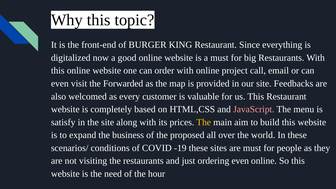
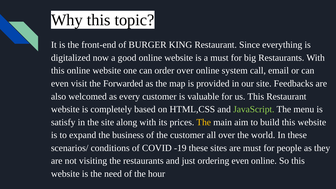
order with: with -> over (185, 71)
project: project -> system (235, 71)
JavaScript colour: pink -> light green (254, 109)
the proposed: proposed -> customer (187, 135)
